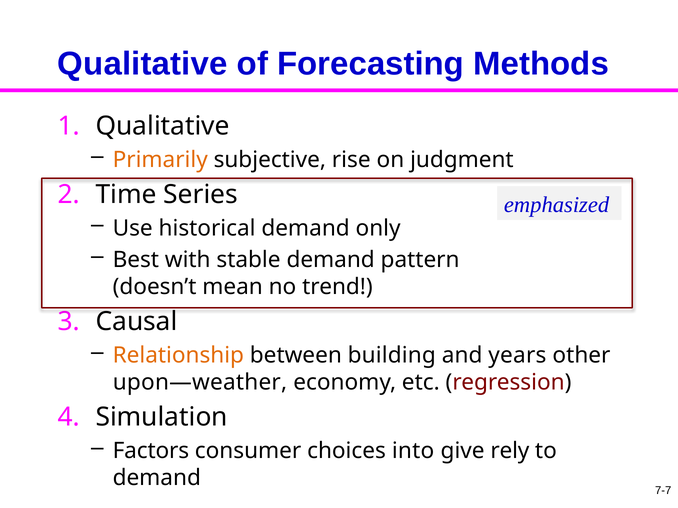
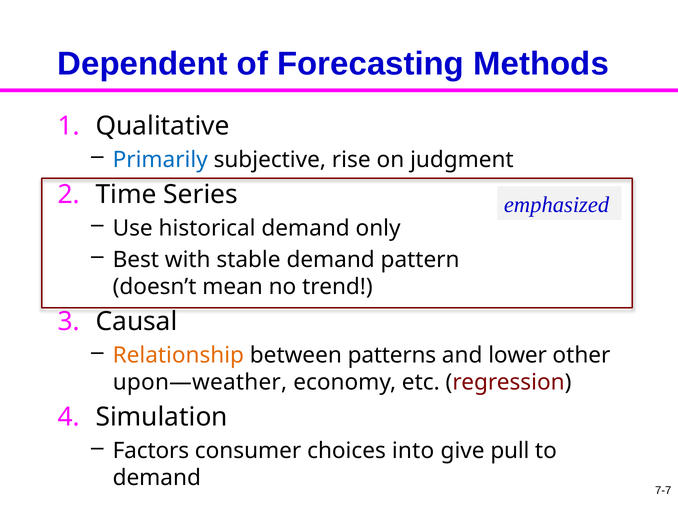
Qualitative: Qualitative -> Dependent (143, 64)
Primarily colour: orange -> blue (160, 160)
building: building -> patterns (392, 356)
years: years -> lower (518, 356)
rely: rely -> pull (510, 451)
